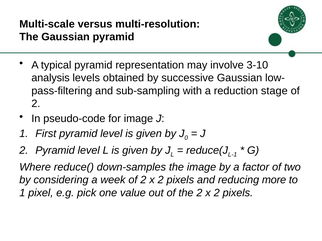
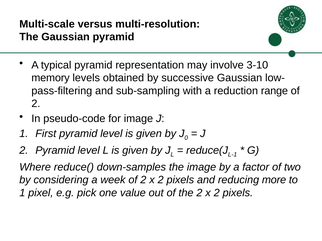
analysis: analysis -> memory (51, 78)
stage: stage -> range (274, 91)
